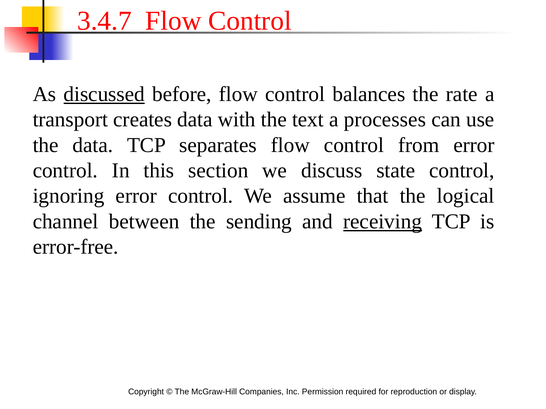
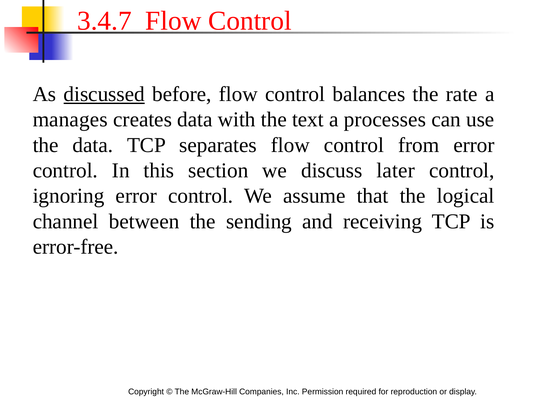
transport: transport -> manages (70, 120)
state: state -> later (396, 171)
receiving underline: present -> none (383, 222)
